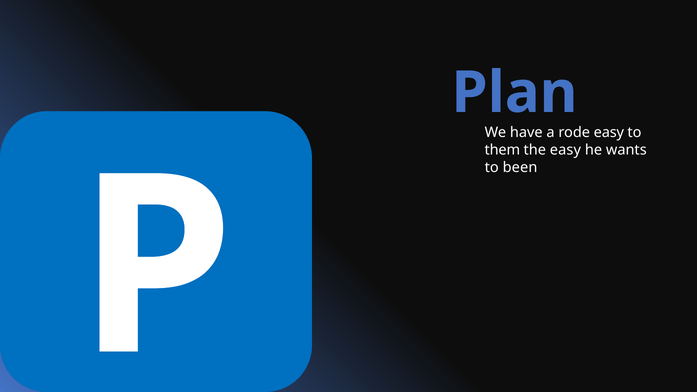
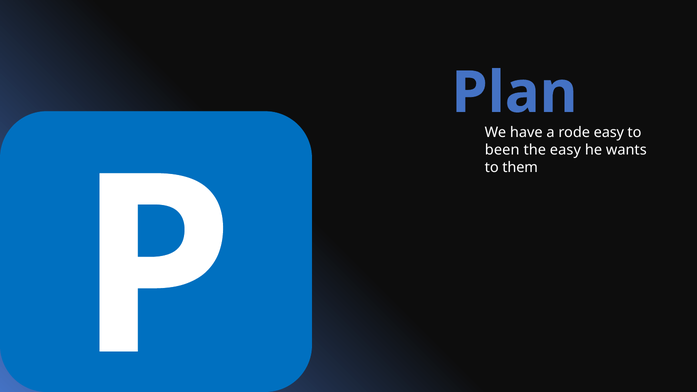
them: them -> been (502, 150)
been: been -> them (520, 168)
